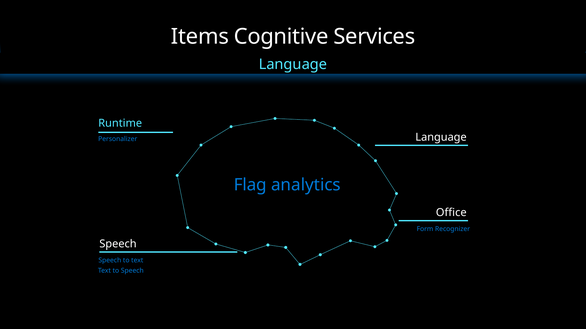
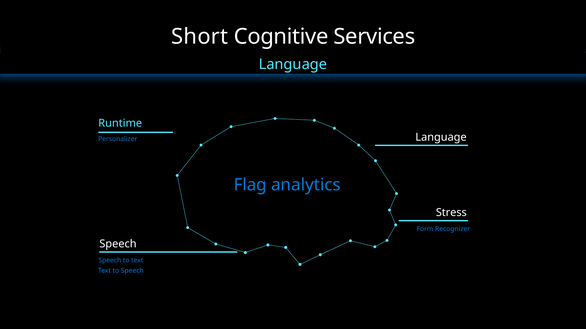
Items: Items -> Short (200, 37)
Office: Office -> Stress (451, 213)
